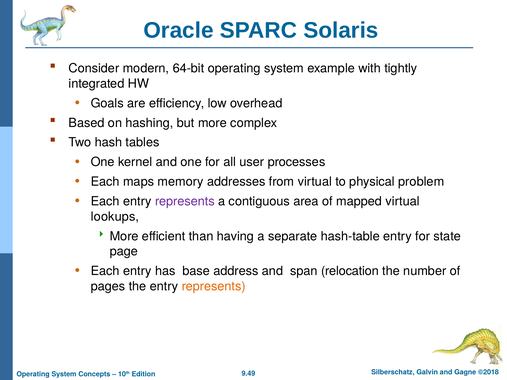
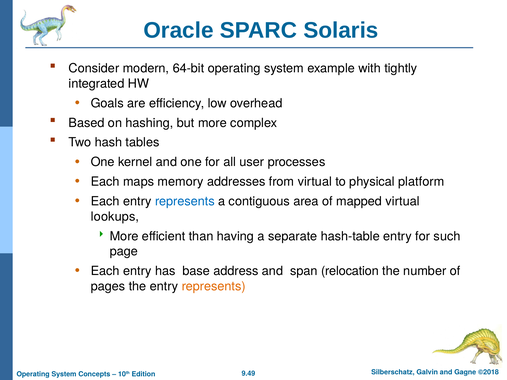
problem: problem -> platform (421, 182)
represents colour: purple -> blue (185, 201)
state: state -> such (447, 236)
